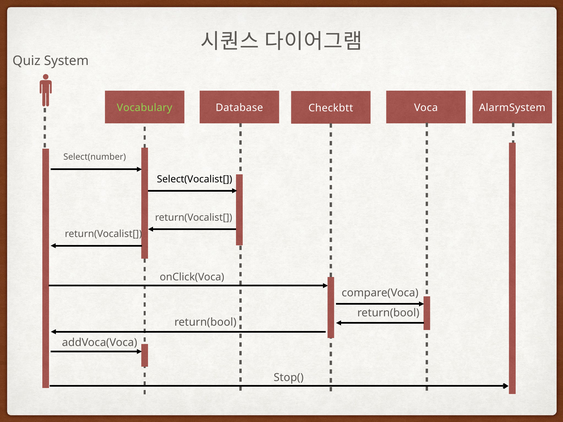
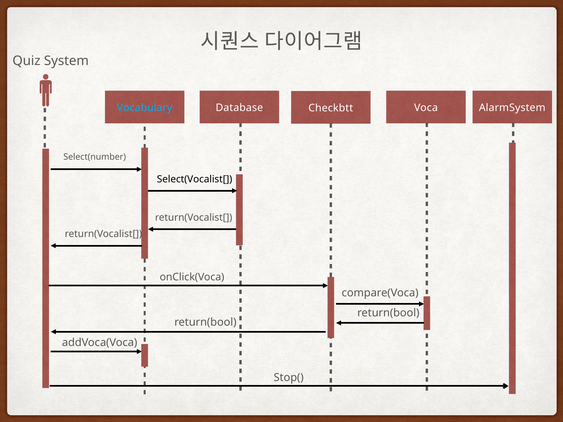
Vocabulary colour: light green -> light blue (145, 108)
